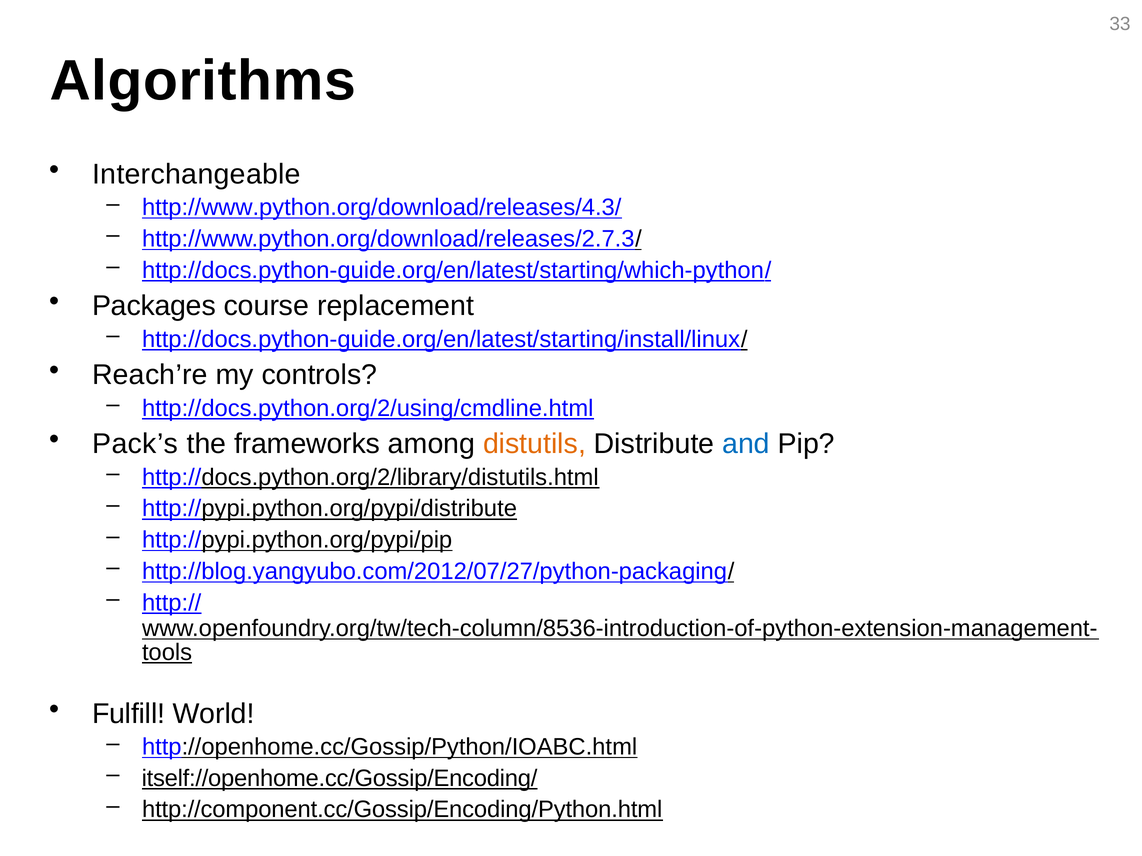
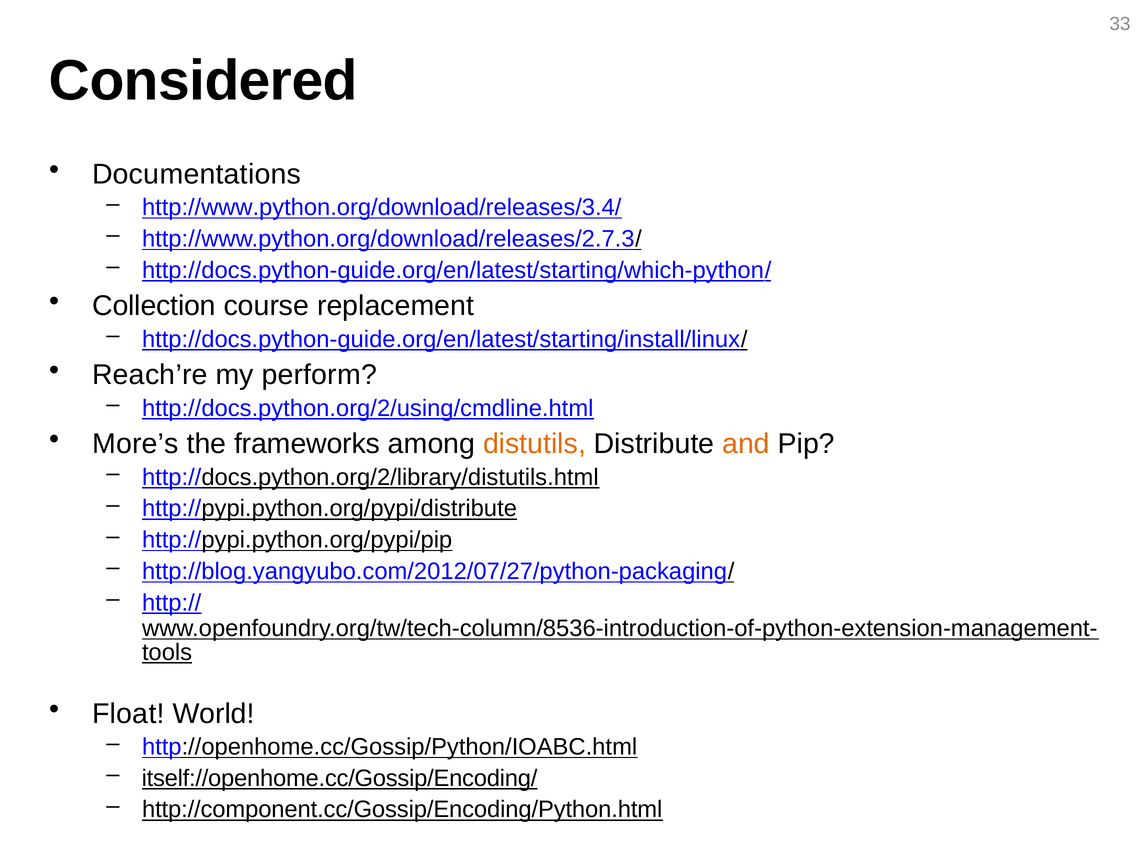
Algorithms: Algorithms -> Considered (203, 81)
Interchangeable: Interchangeable -> Documentations (197, 174)
http://www.python.org/download/releases/4.3/: http://www.python.org/download/releases/4.3/ -> http://www.python.org/download/releases/3.4/ (382, 208)
Packages: Packages -> Collection (154, 306)
controls: controls -> perform (319, 375)
Pack’s: Pack’s -> More’s (135, 444)
and colour: blue -> orange (746, 444)
Fulfill: Fulfill -> Float (128, 714)
